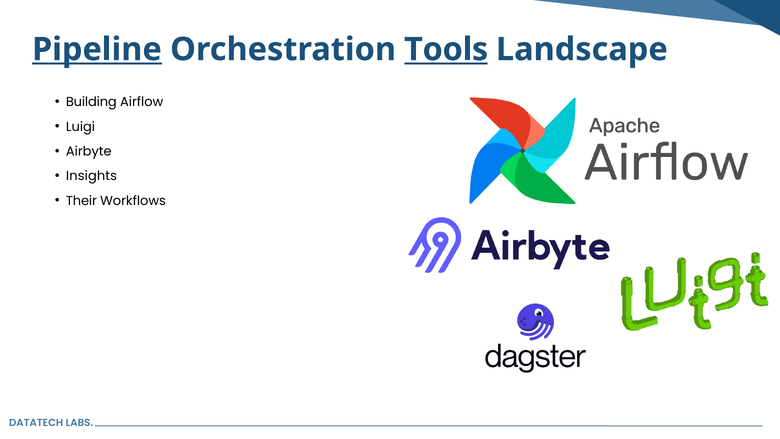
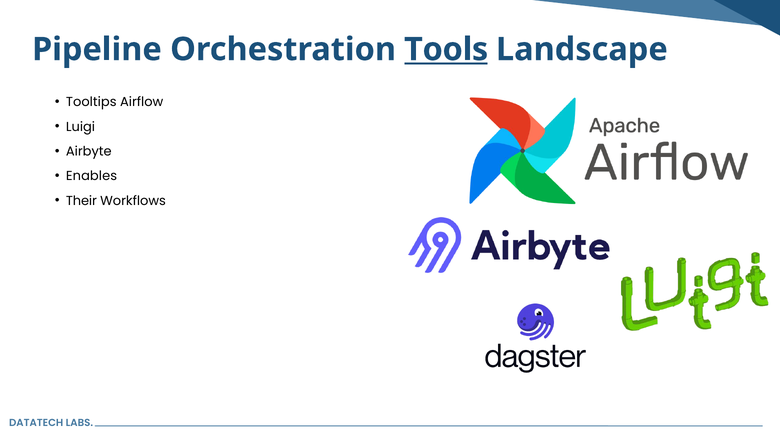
Pipeline underline: present -> none (97, 49)
Building: Building -> Tooltips (91, 102)
Insights: Insights -> Enables (92, 176)
